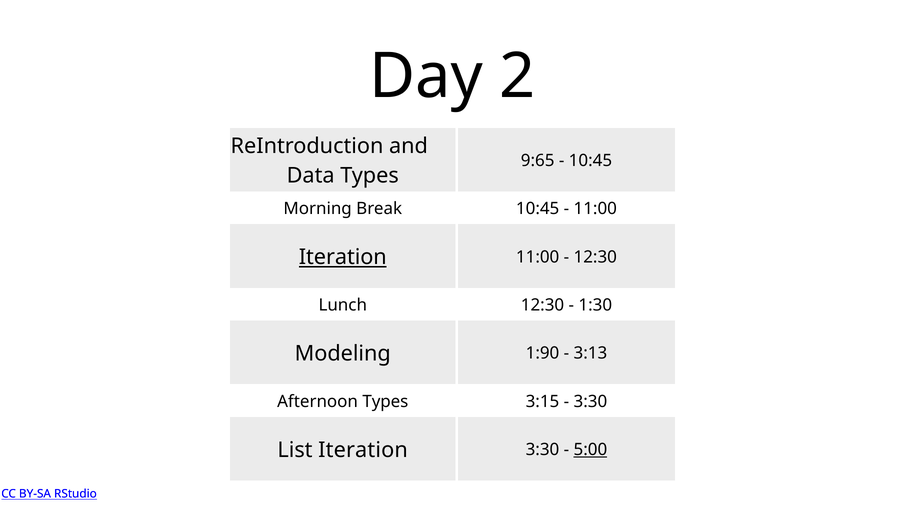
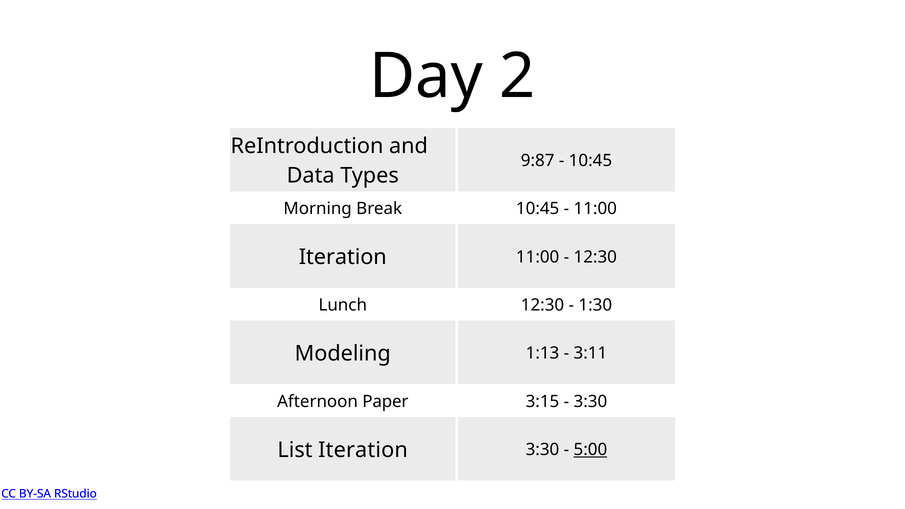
9:65: 9:65 -> 9:87 (538, 161)
Iteration underline: present -> none (343, 257)
1:90: 1:90 -> 1:13 (543, 353)
3:13: 3:13 -> 3:11 (590, 353)
Afternoon Types: Types -> Paper (385, 402)
